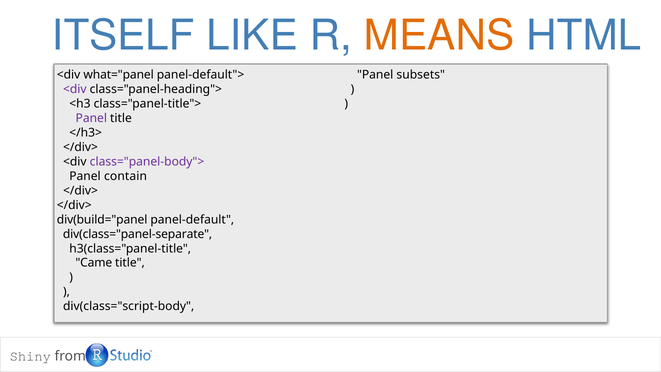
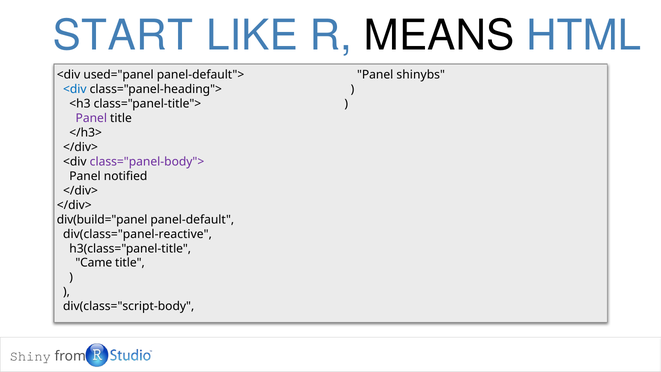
ITSELF: ITSELF -> START (123, 36)
MEANS colour: orange -> black (439, 36)
what="panel: what="panel -> used="panel (119, 75)
subsets: subsets -> shinybs (421, 75)
<div colour: purple -> blue (75, 89)
contain: contain -> notified (126, 176)
div(class="panel-separate: div(class="panel-separate -> div(class="panel-reactive (137, 234)
